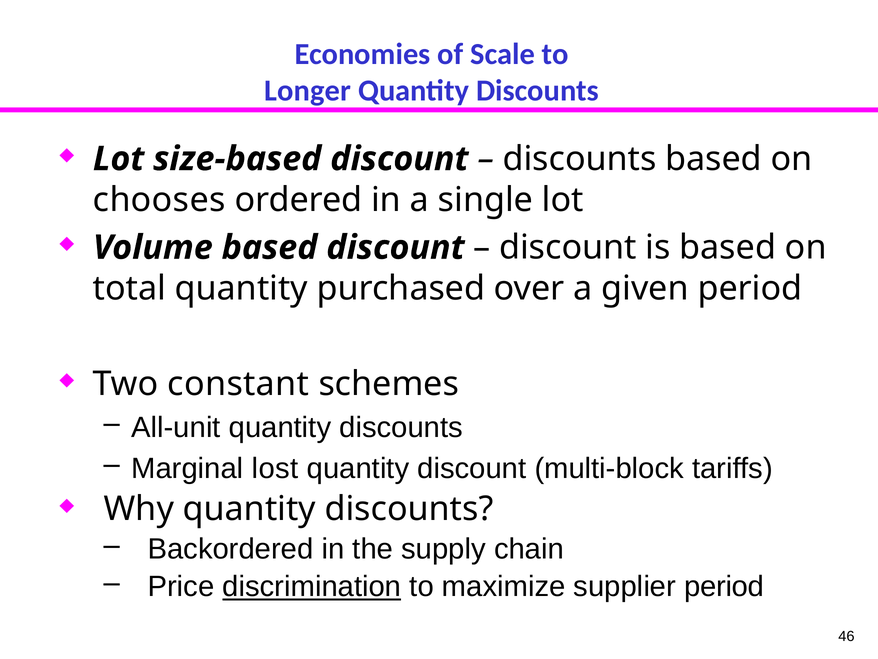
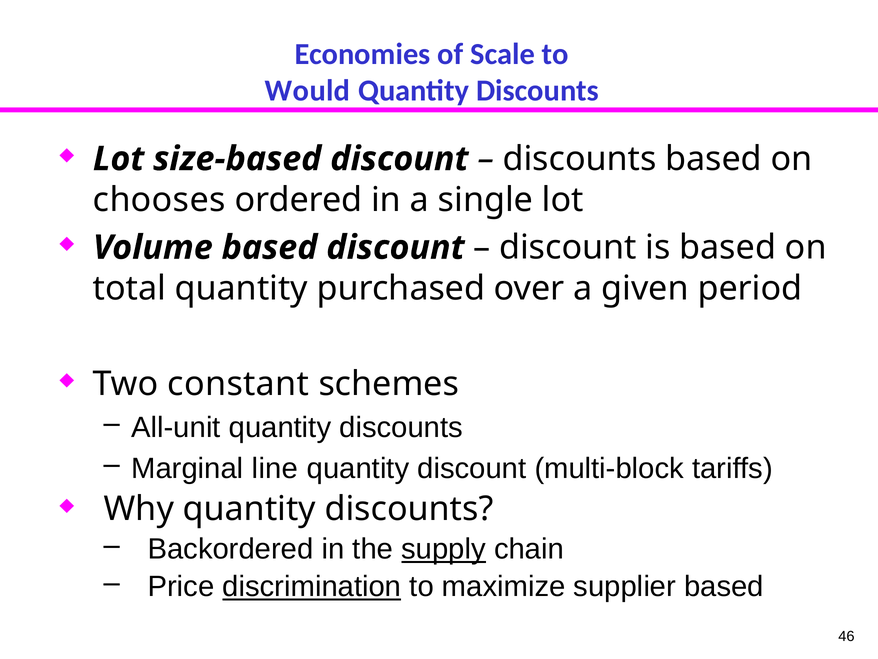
Longer: Longer -> Would (308, 90)
lost: lost -> line (275, 468)
supply underline: none -> present (444, 549)
supplier period: period -> based (724, 586)
